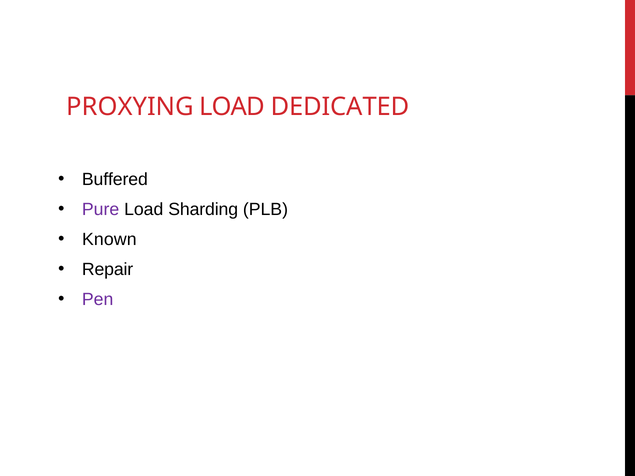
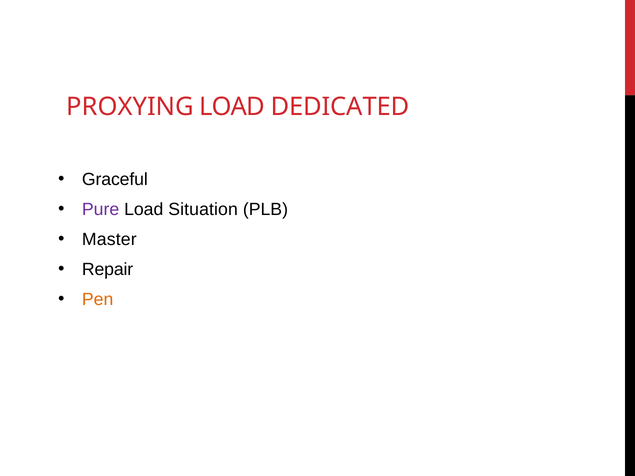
Buffered: Buffered -> Graceful (115, 180)
Sharding: Sharding -> Situation (203, 210)
Known: Known -> Master (109, 240)
Pen colour: purple -> orange (98, 300)
